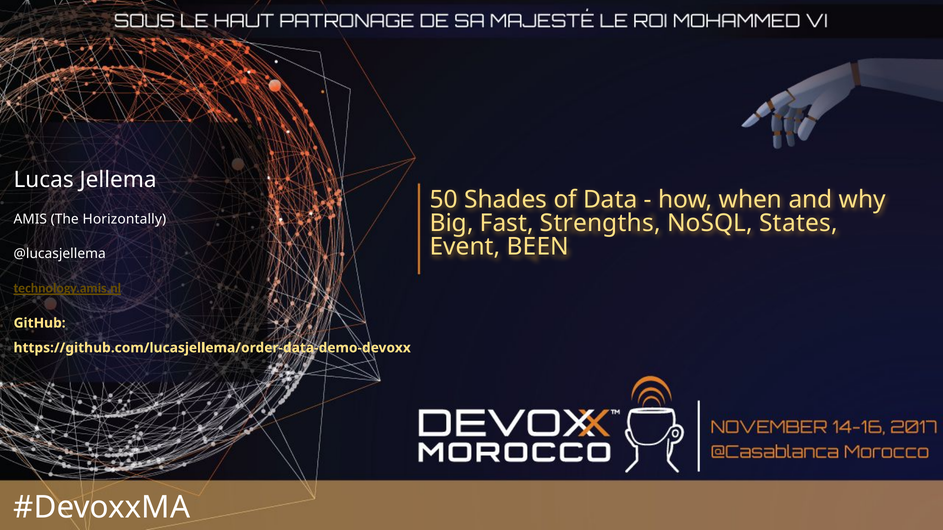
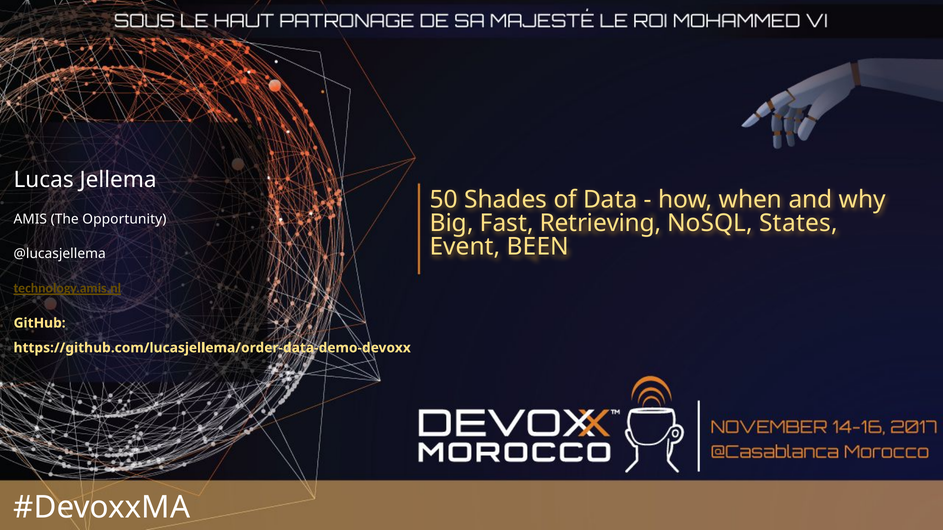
Horizontally: Horizontally -> Opportunity (124, 219)
Strengths: Strengths -> Retrieving (601, 223)
